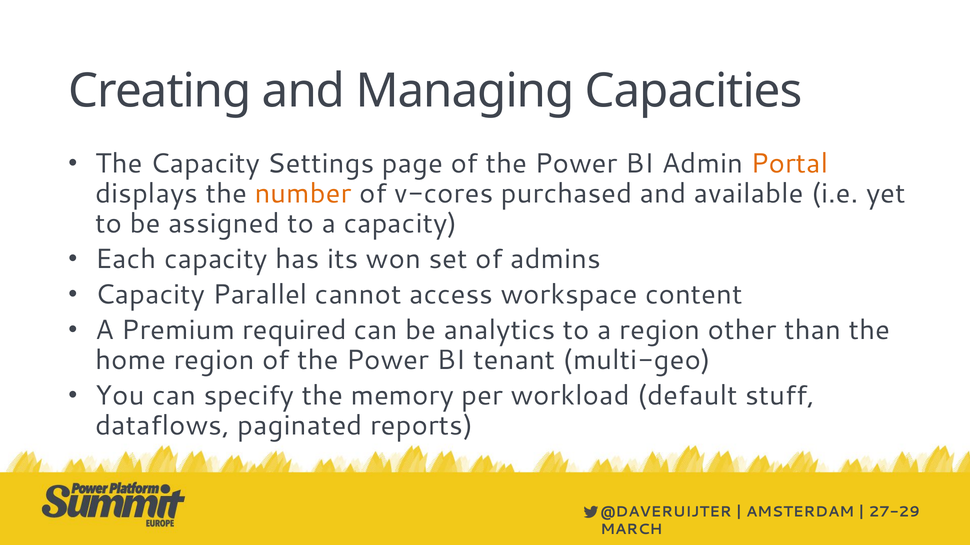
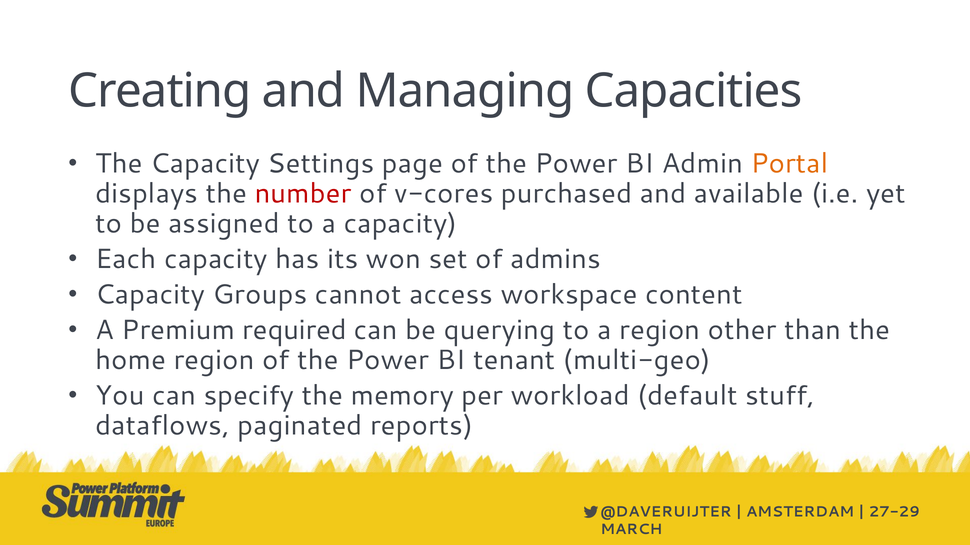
number colour: orange -> red (303, 194)
Parallel: Parallel -> Groups (260, 295)
analytics: analytics -> querying (500, 330)
